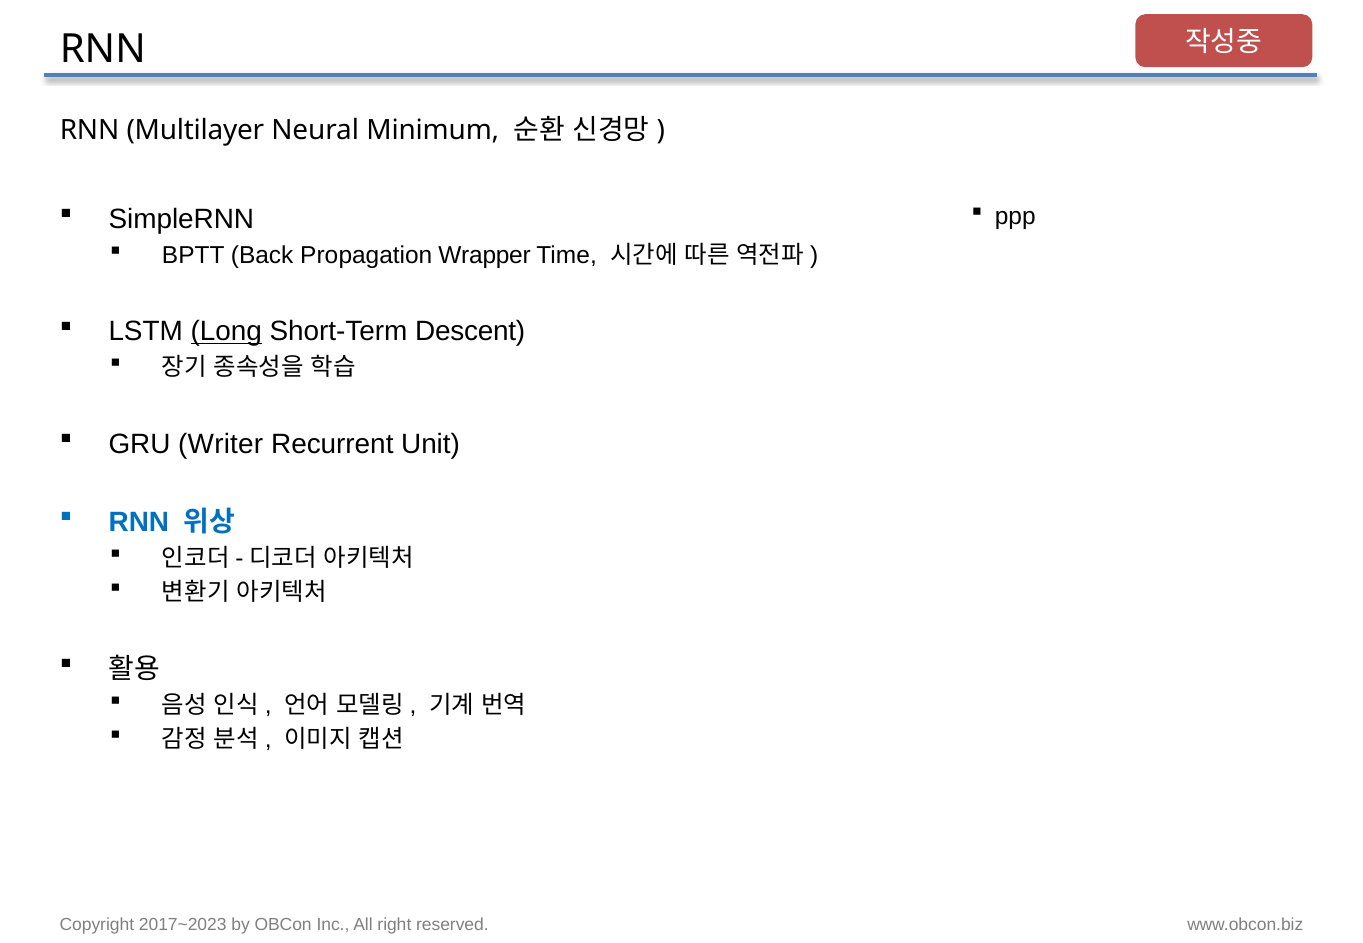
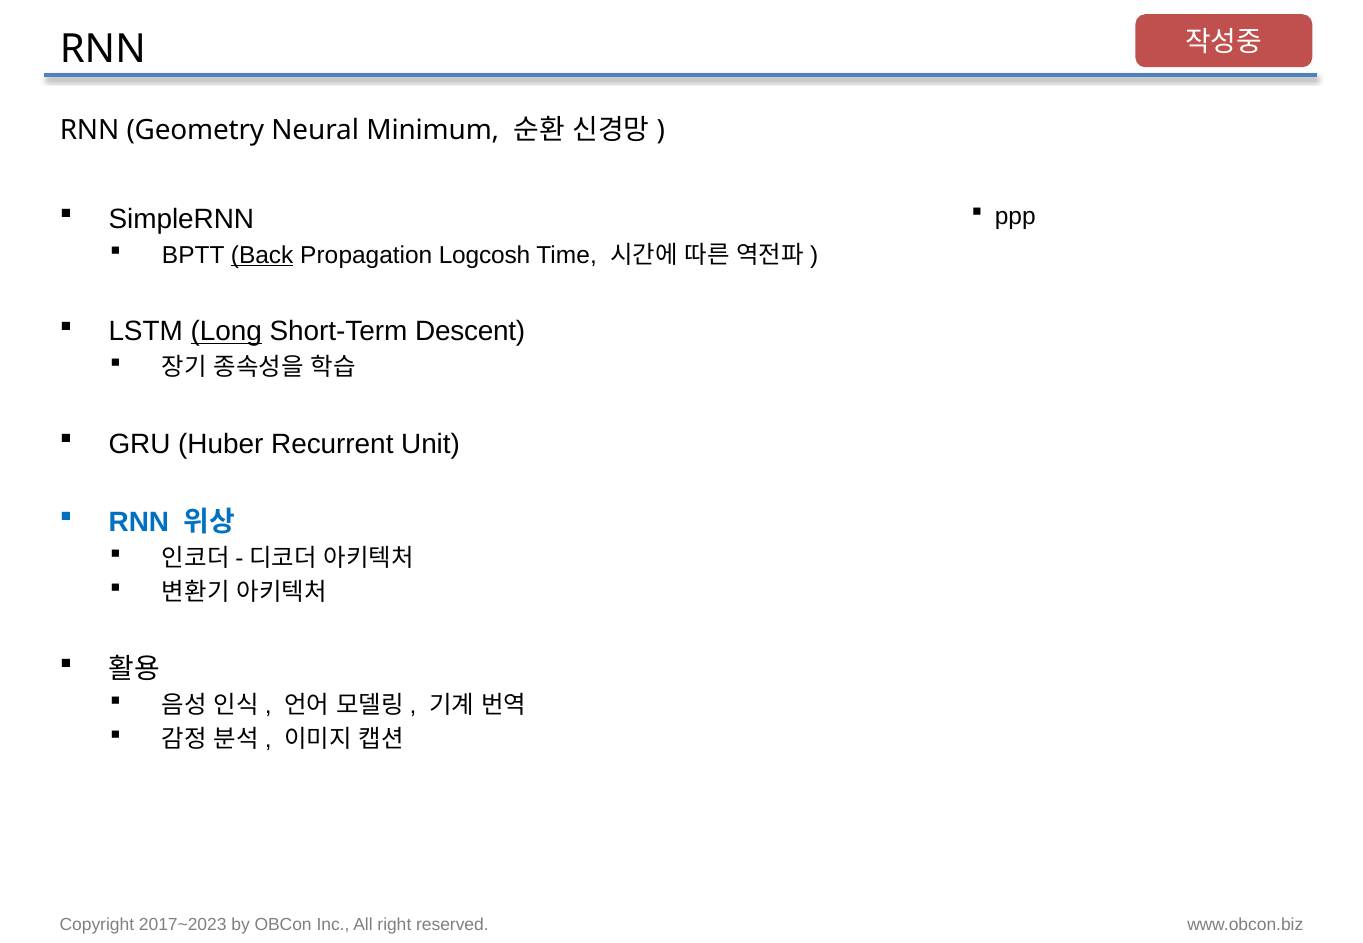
Multilayer: Multilayer -> Geometry (195, 130)
Back underline: none -> present (262, 255)
Wrapper: Wrapper -> Logcosh (485, 255)
Writer: Writer -> Huber (221, 444)
